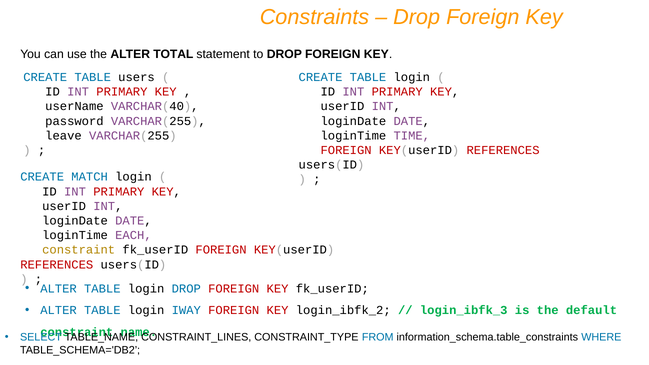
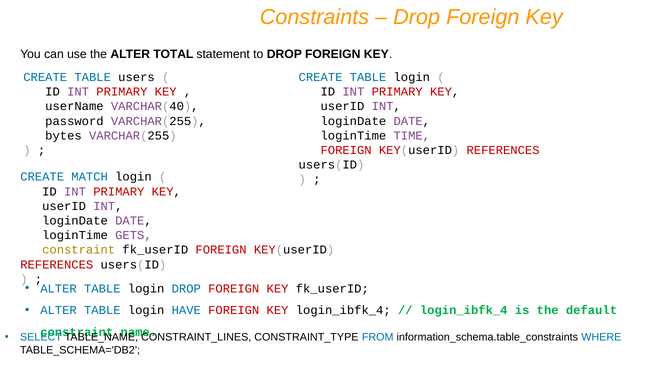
leave: leave -> bytes (63, 136)
EACH: EACH -> GETS (133, 235)
IWAY: IWAY -> HAVE (186, 310)
KEY login_ibfk_2: login_ibfk_2 -> login_ibfk_4 (343, 310)
login_ibfk_3: login_ibfk_3 -> login_ibfk_4 (464, 310)
